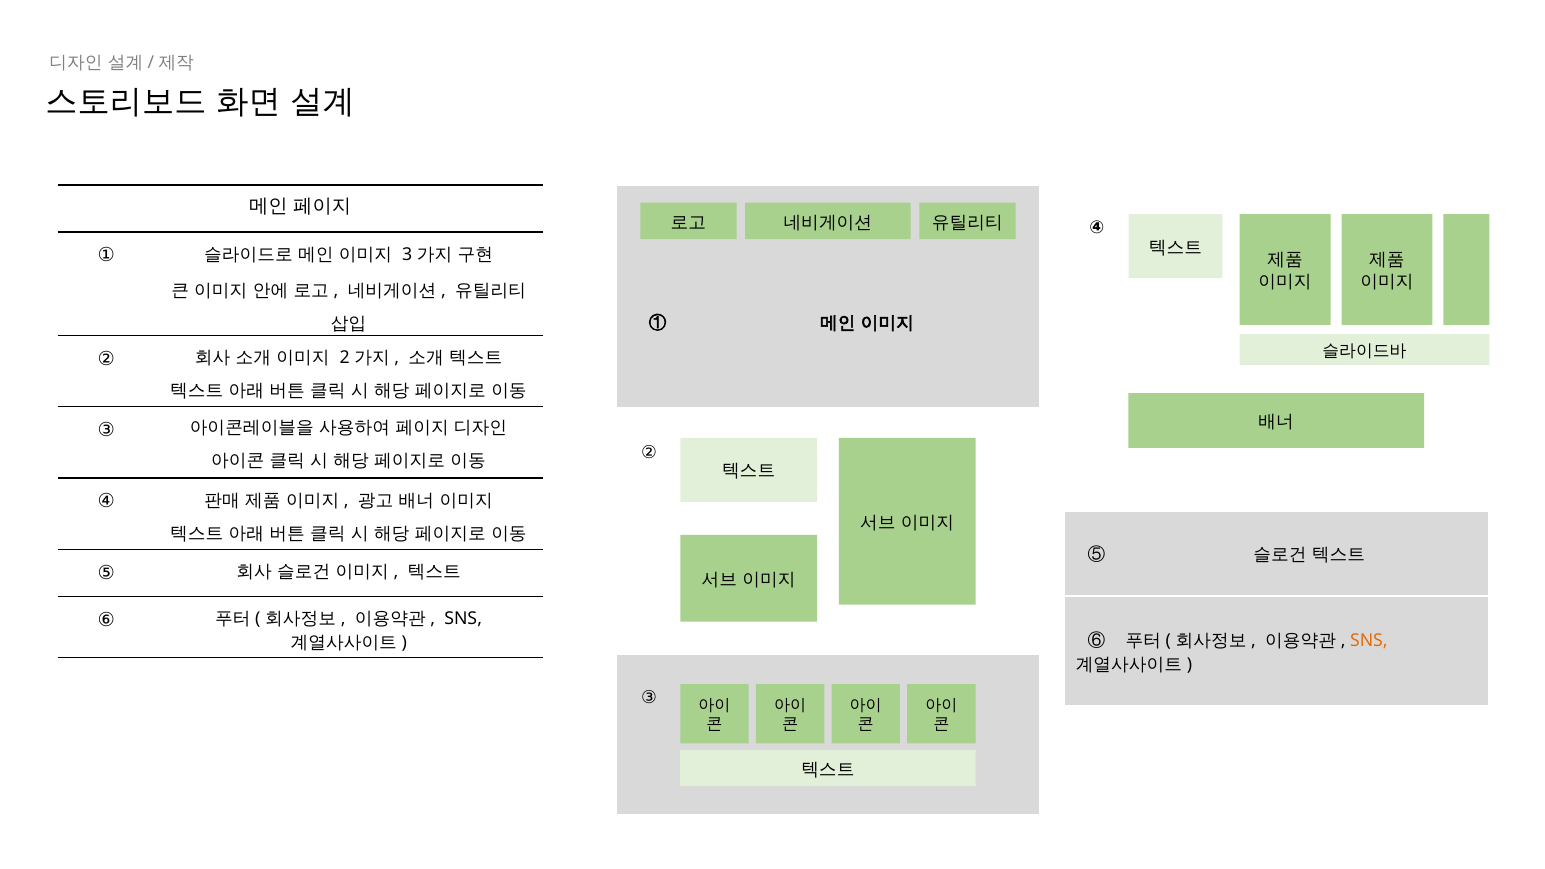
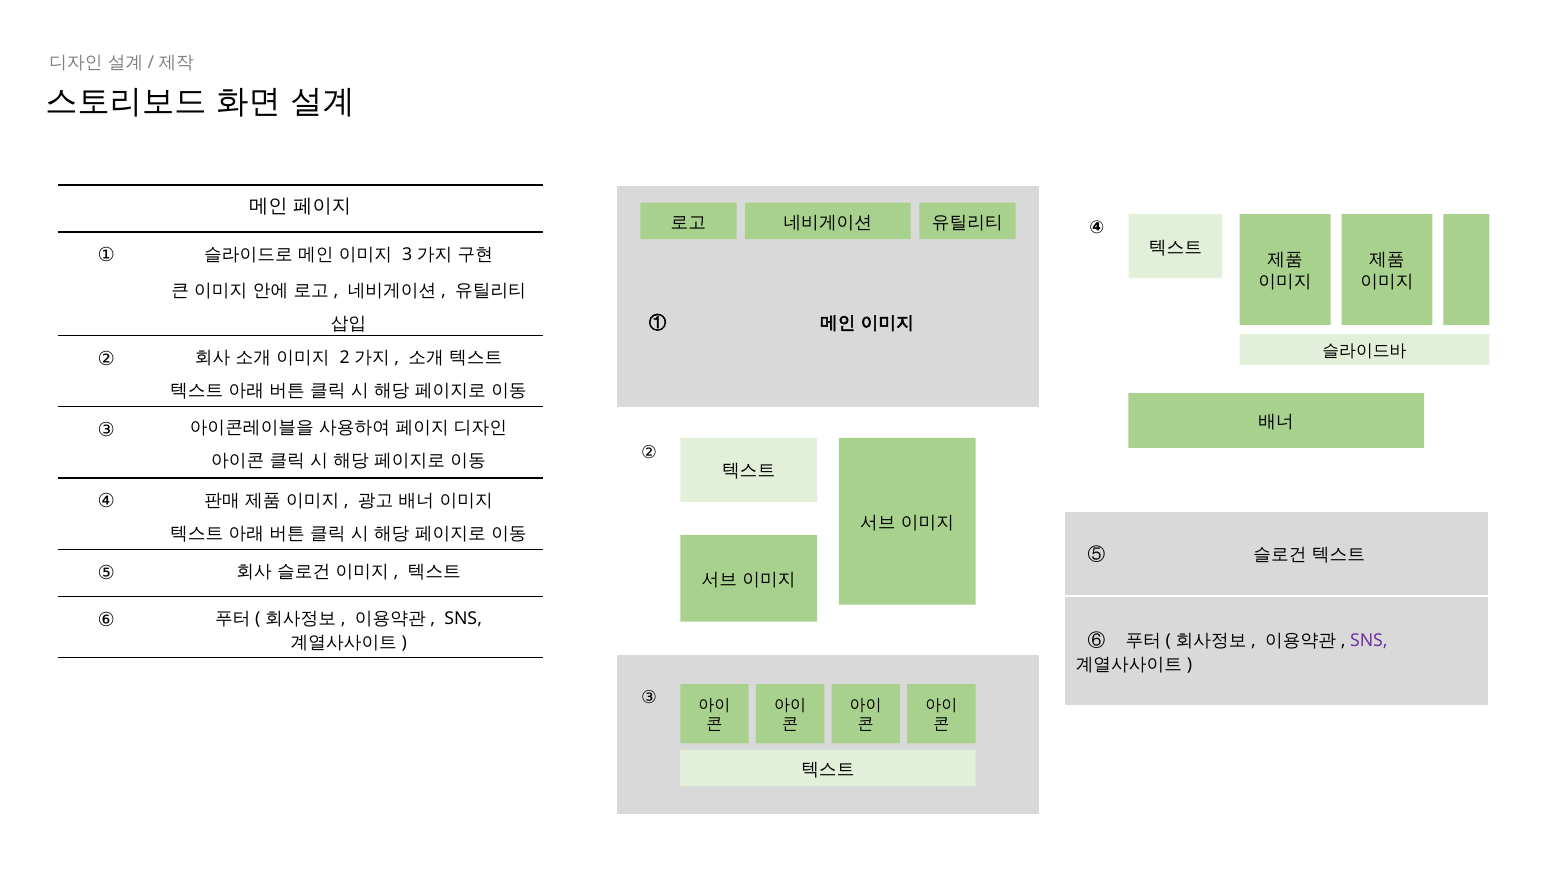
SNS colour: orange -> purple (1369, 641)
